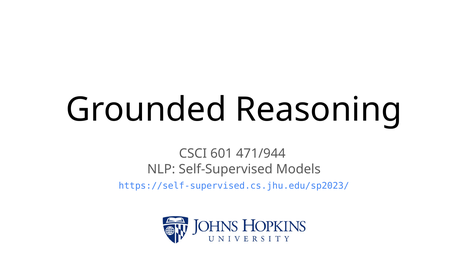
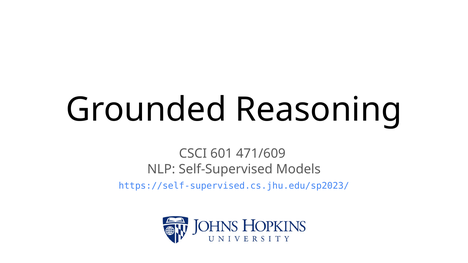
471/944: 471/944 -> 471/609 (261, 154)
